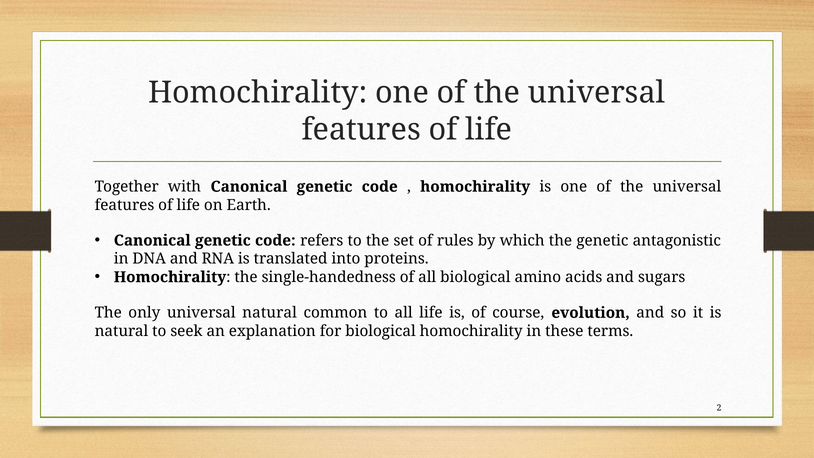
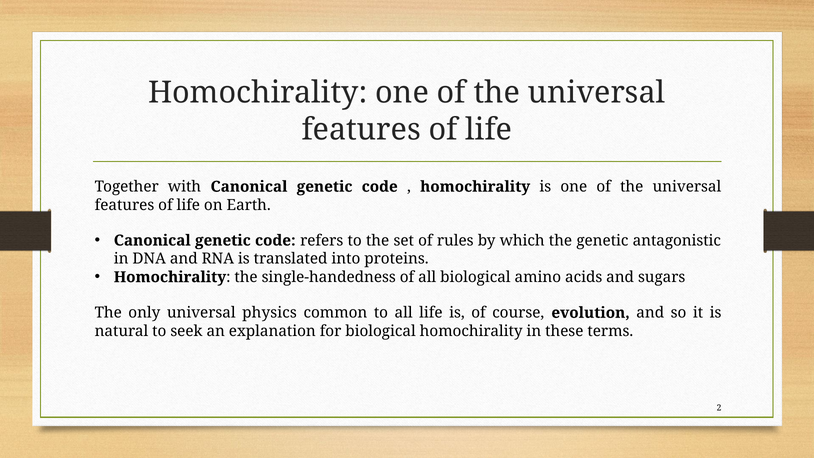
universal natural: natural -> physics (270, 313)
